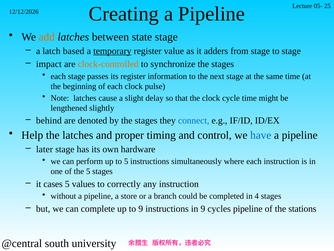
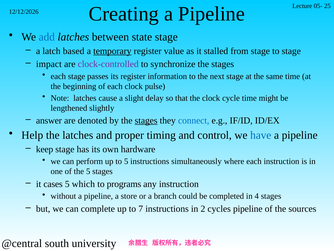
add colour: orange -> blue (47, 37)
adders: adders -> stalled (216, 51)
clock-controlled colour: orange -> purple (108, 64)
behind: behind -> answer (49, 120)
stages underline: none -> present (146, 120)
later: later -> keep (45, 149)
values: values -> which (83, 184)
correctly: correctly -> programs (124, 184)
to 9: 9 -> 7 (141, 208)
in 9: 9 -> 2 (203, 208)
stations: stations -> sources (302, 208)
